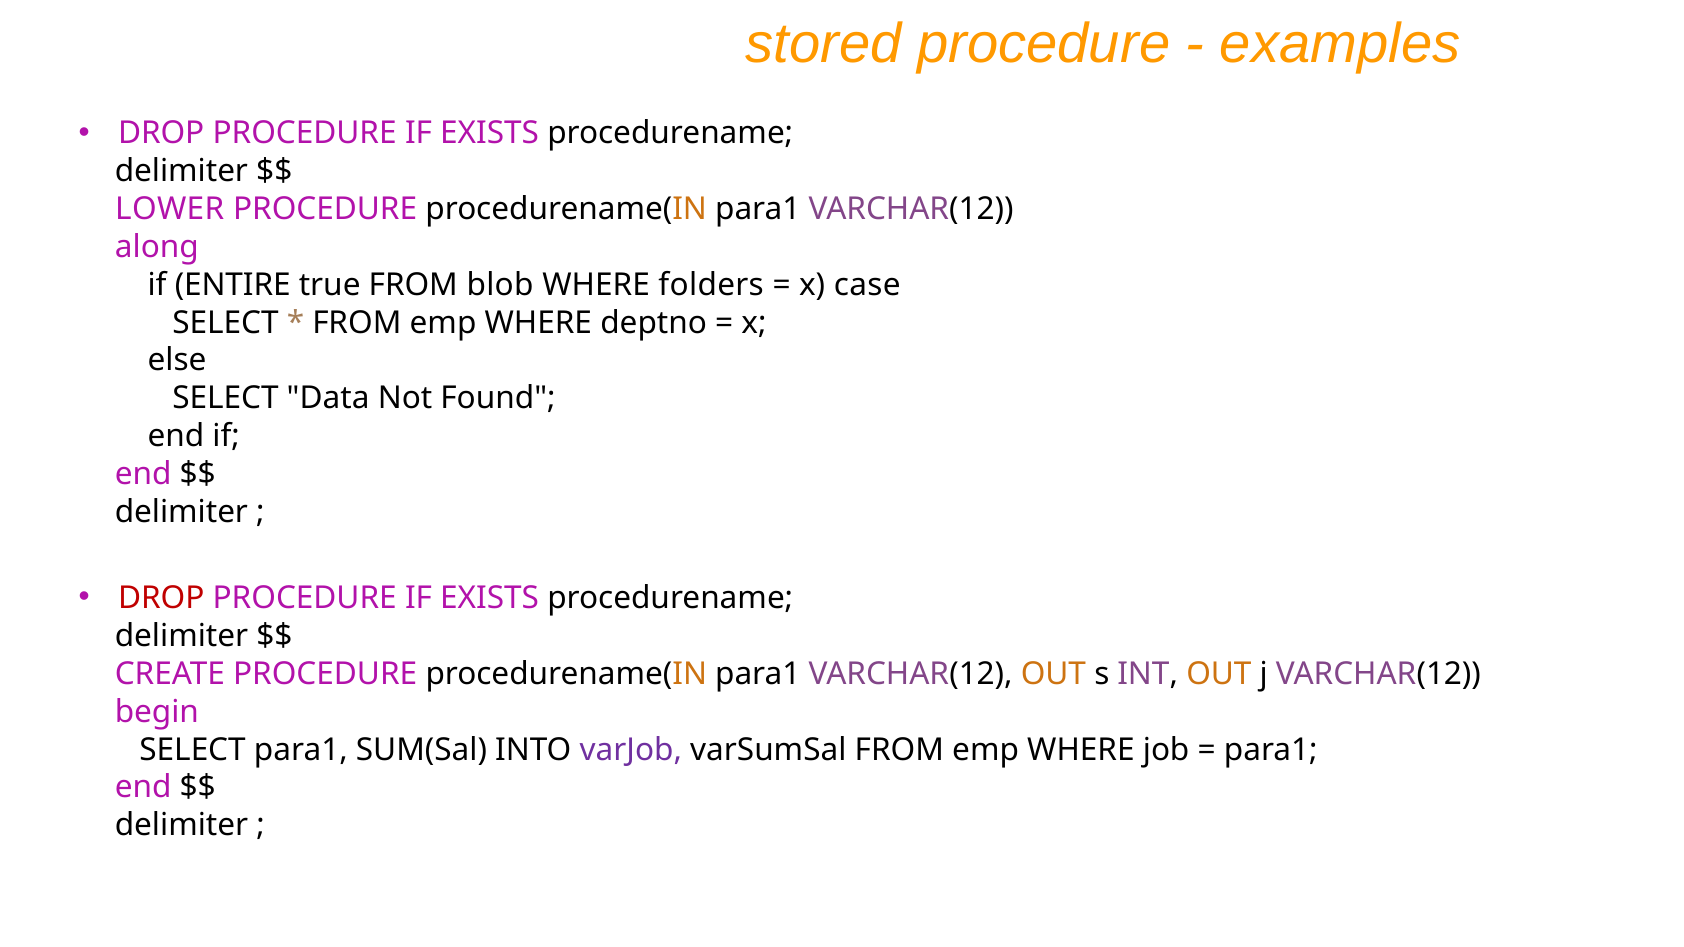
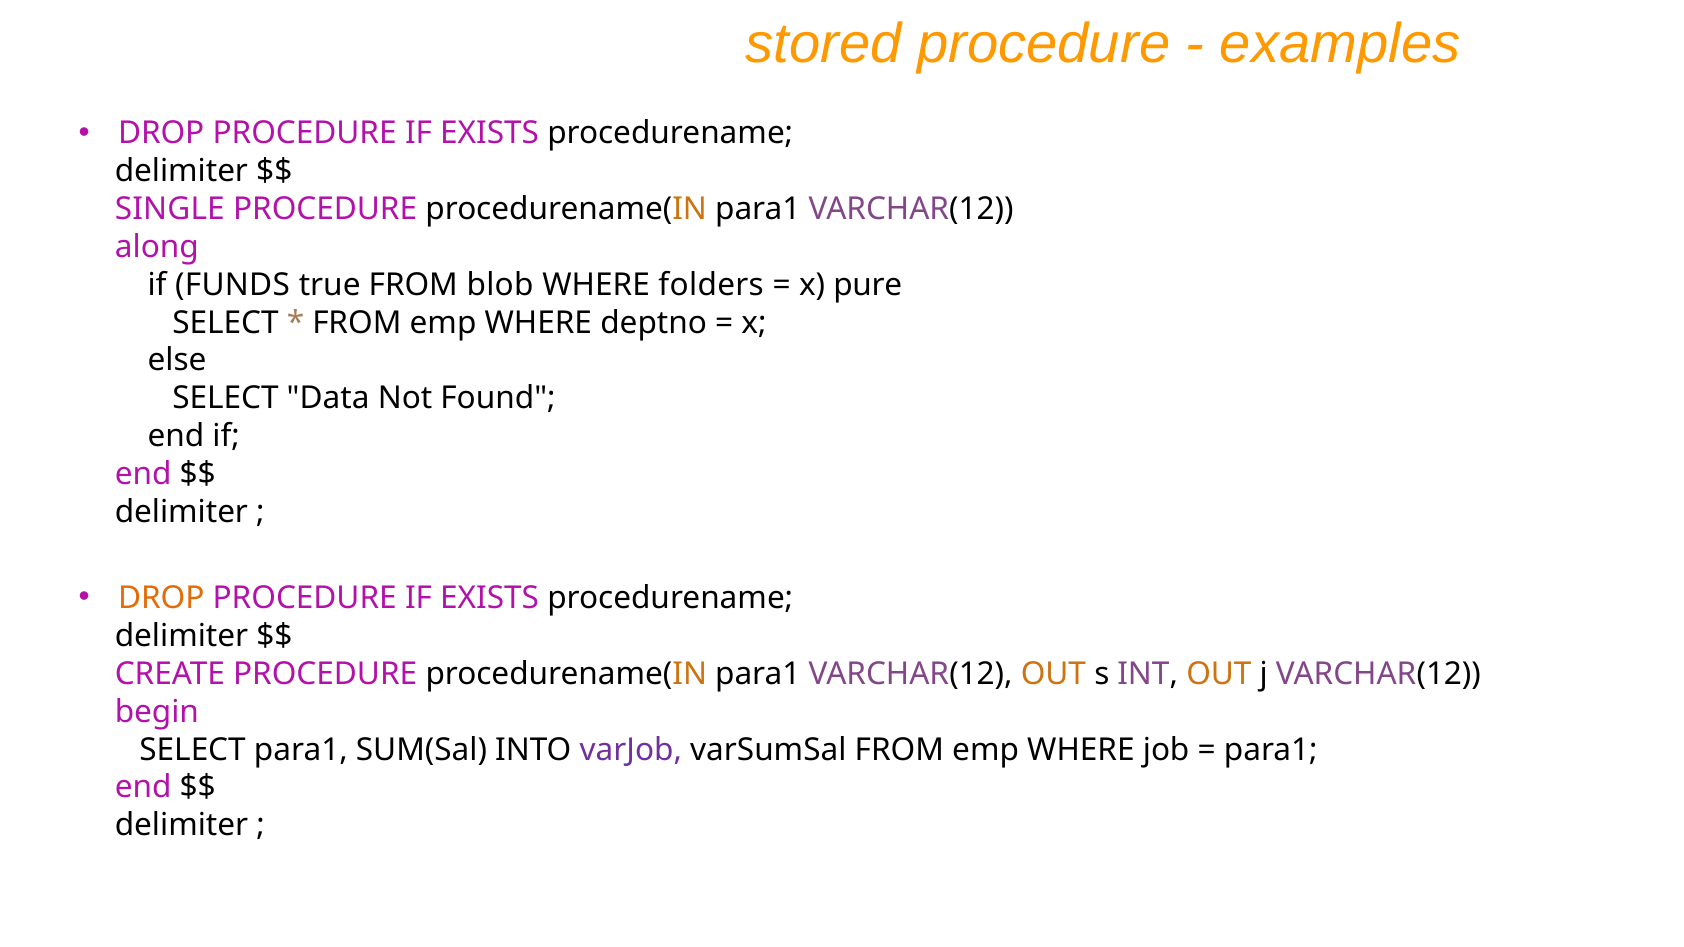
LOWER: LOWER -> SINGLE (170, 209)
ENTIRE: ENTIRE -> FUNDS (232, 285)
case: case -> pure (868, 285)
DROP colour: red -> orange (161, 598)
